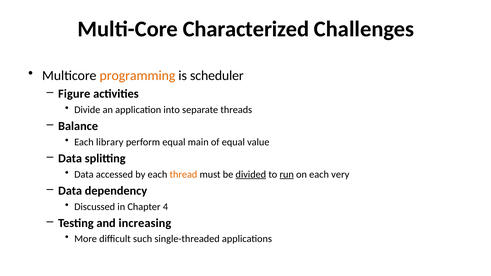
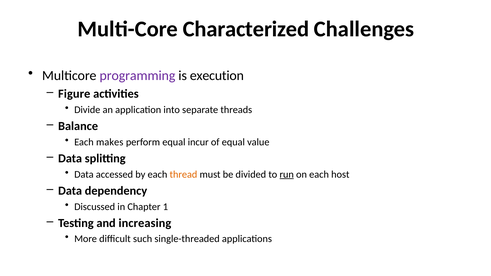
programming colour: orange -> purple (137, 76)
scheduler: scheduler -> execution (217, 76)
library: library -> makes (110, 142)
main: main -> incur (198, 142)
divided underline: present -> none (251, 174)
very: very -> host (340, 174)
4: 4 -> 1 (165, 207)
